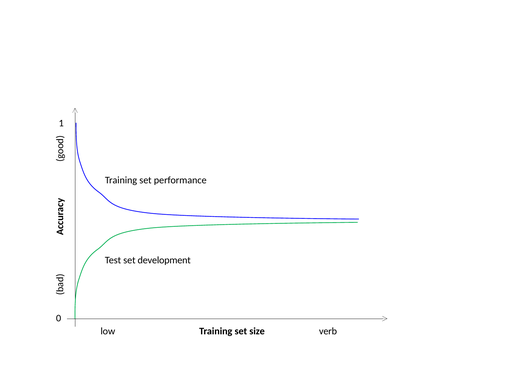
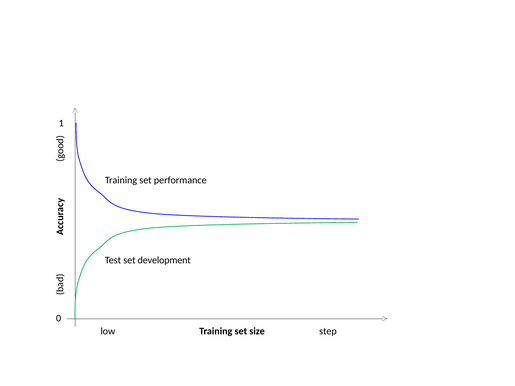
verb: verb -> step (328, 331)
